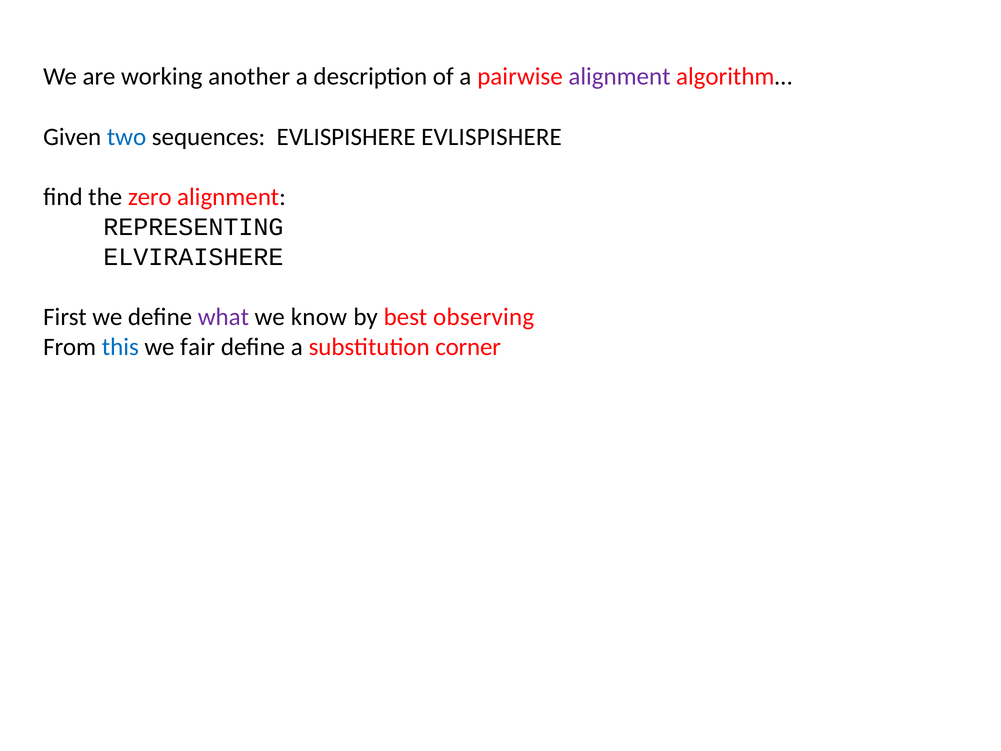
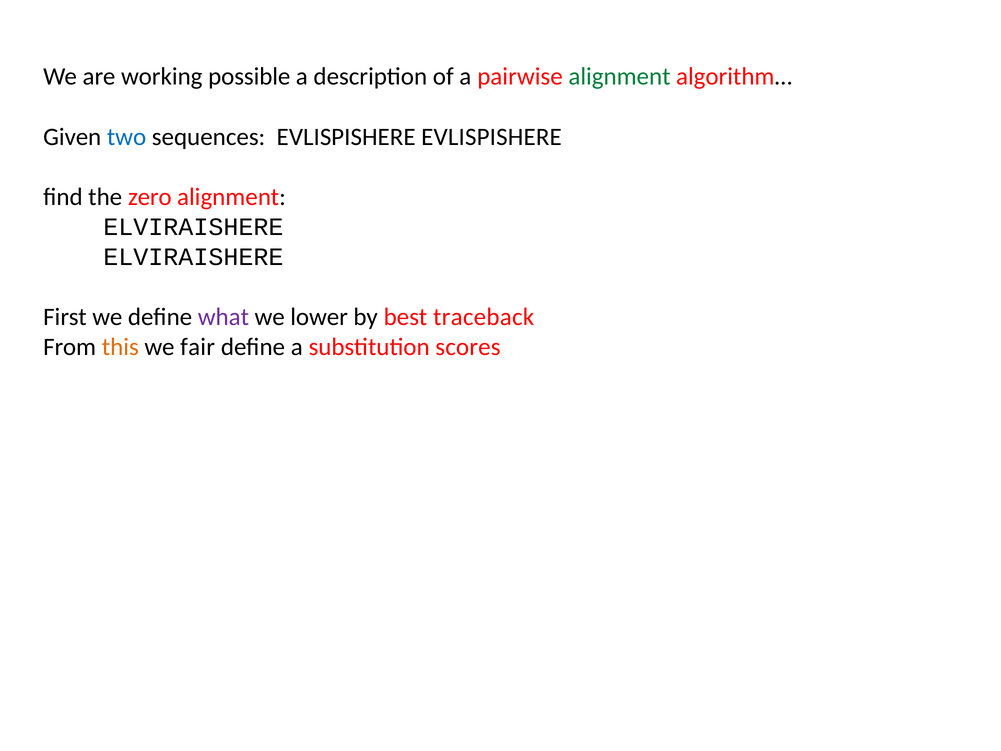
another: another -> possible (249, 77)
alignment colour: purple -> green (619, 77)
REPRESENTING: REPRESENTING -> ELVIRAISHERE (193, 227)
know: know -> lower (319, 317)
observing: observing -> traceback (484, 317)
this colour: blue -> orange (120, 347)
corner: corner -> scores (468, 347)
